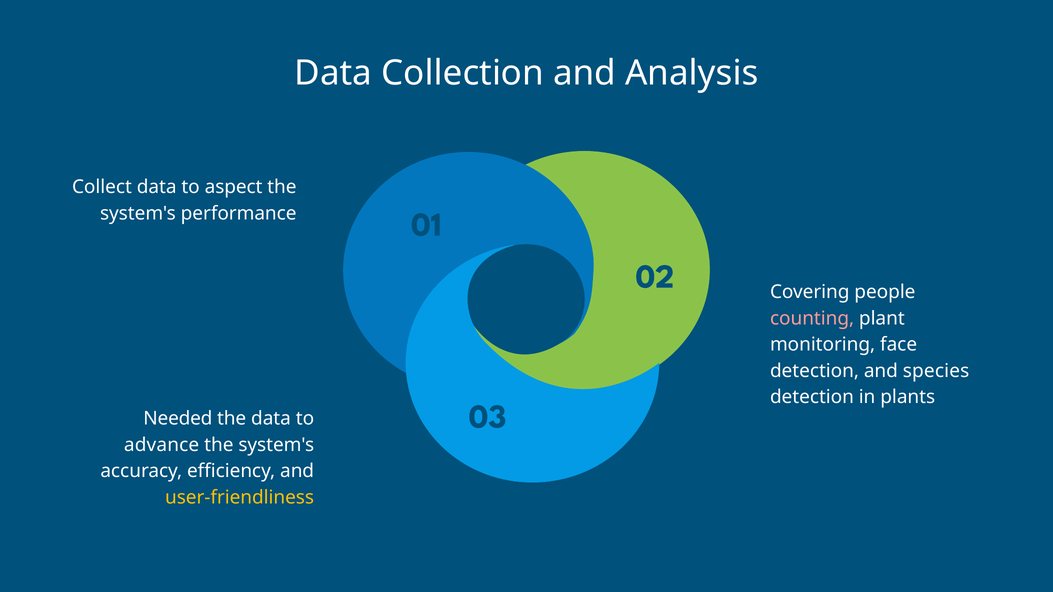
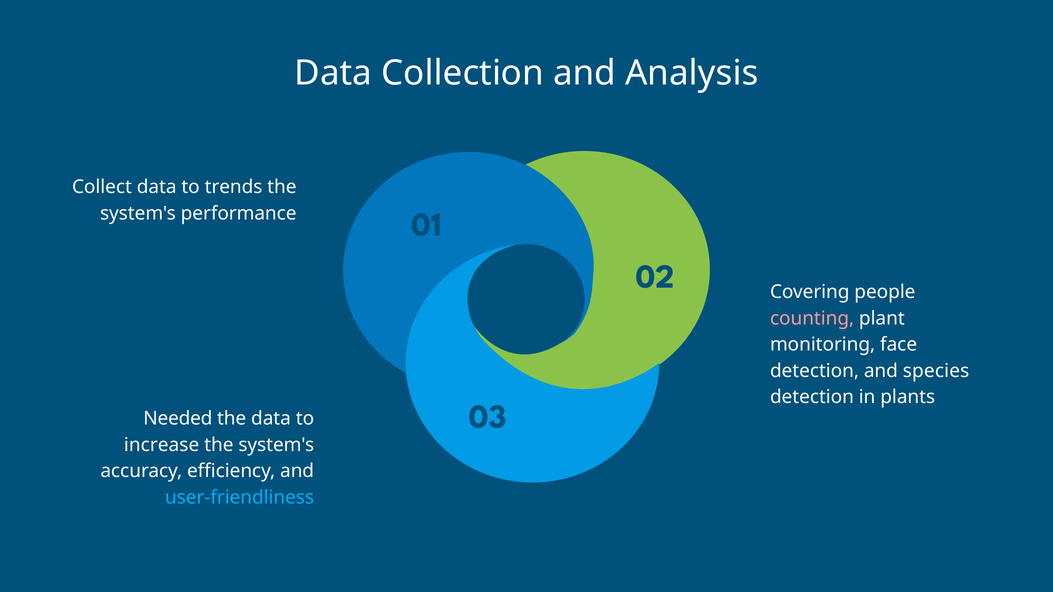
aspect: aspect -> trends (234, 187)
advance: advance -> increase (162, 445)
user-friendliness colour: yellow -> light blue (240, 498)
